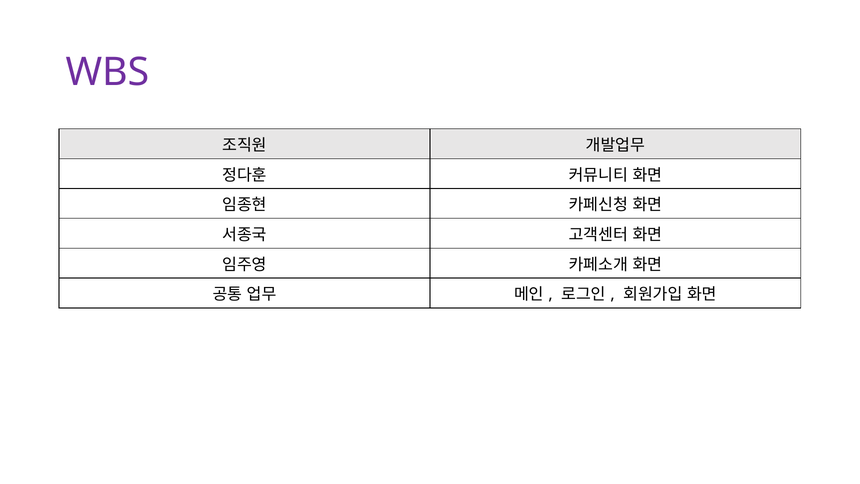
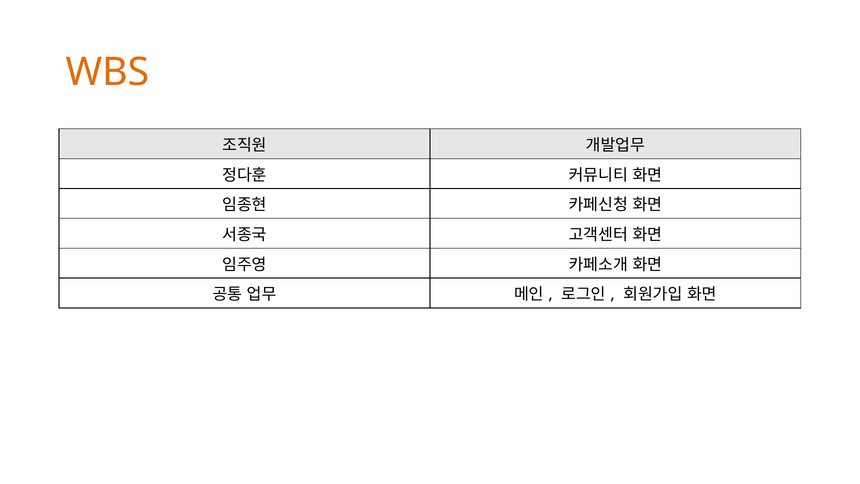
WBS colour: purple -> orange (108, 72)
